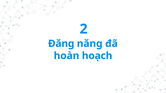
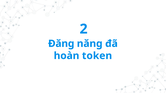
hoạch: hoạch -> token (97, 56)
